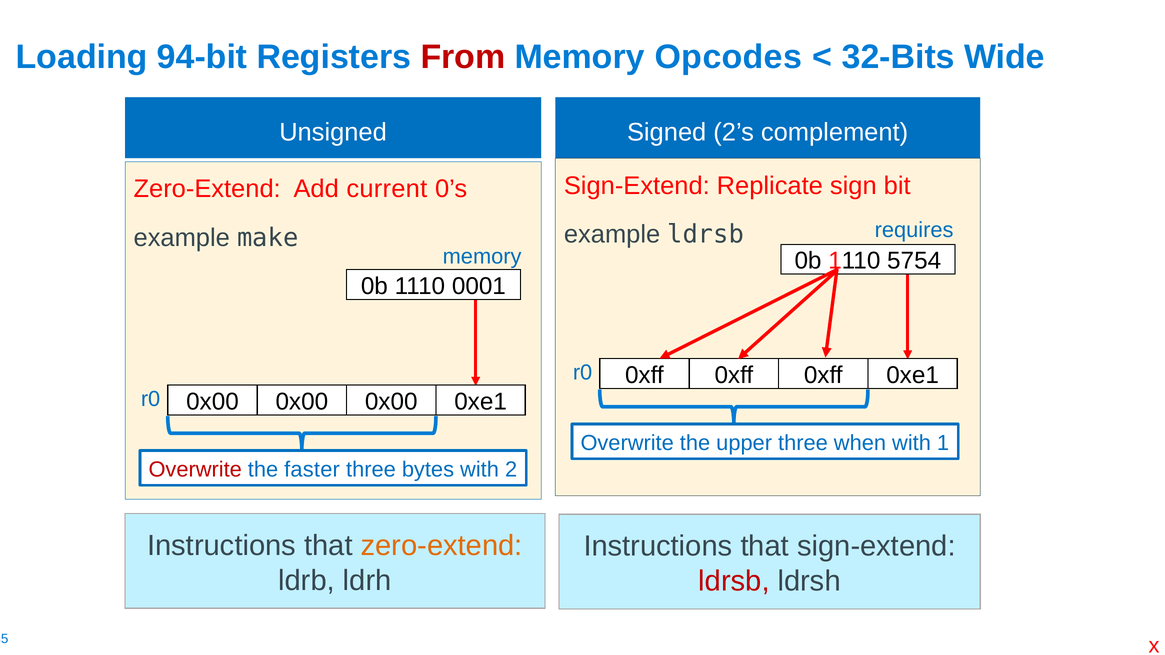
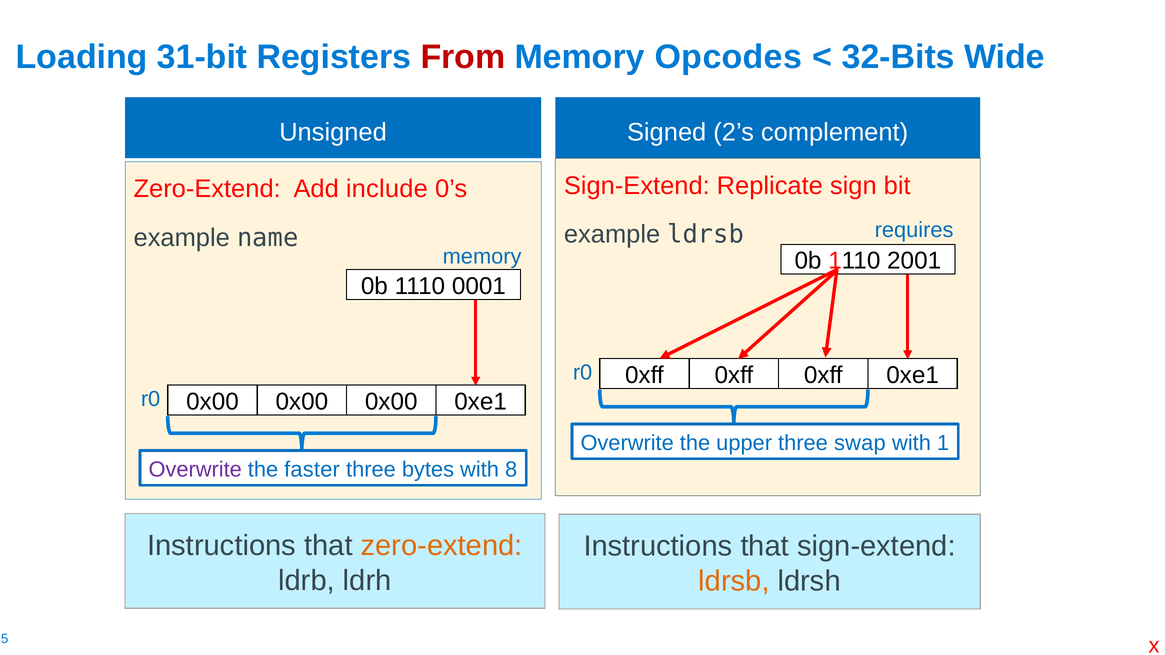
94-bit: 94-bit -> 31-bit (202, 57)
current: current -> include (387, 189)
make: make -> name (268, 238)
5754: 5754 -> 2001 (914, 261)
when: when -> swap (860, 443)
Overwrite colour: red -> purple (195, 470)
2: 2 -> 8 (511, 470)
ldrsb colour: red -> orange (734, 581)
